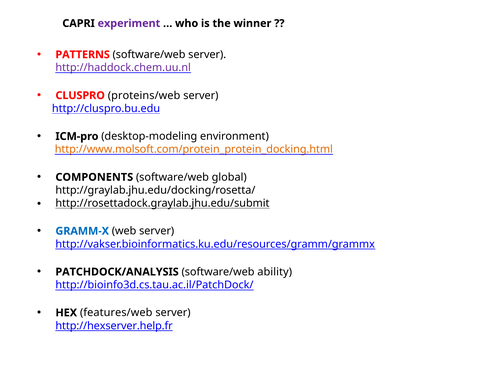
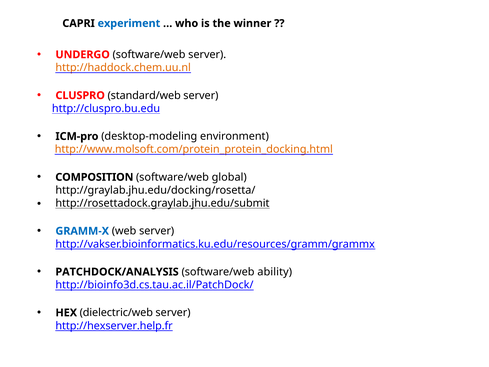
experiment colour: purple -> blue (129, 23)
PATTERNS: PATTERNS -> UNDERGO (83, 55)
http://haddock.chem.uu.nl colour: purple -> orange (123, 68)
proteins/web: proteins/web -> standard/web (144, 95)
COMPONENTS: COMPONENTS -> COMPOSITION (94, 177)
features/web: features/web -> dielectric/web (116, 313)
